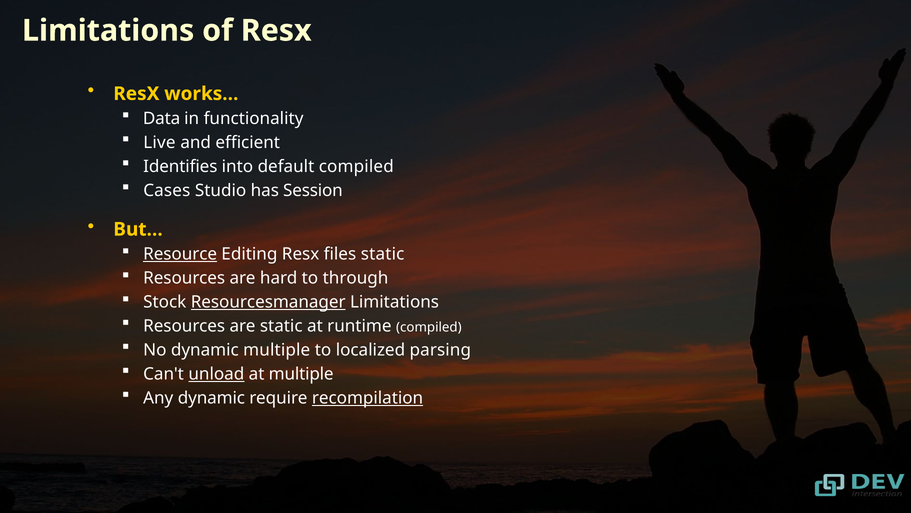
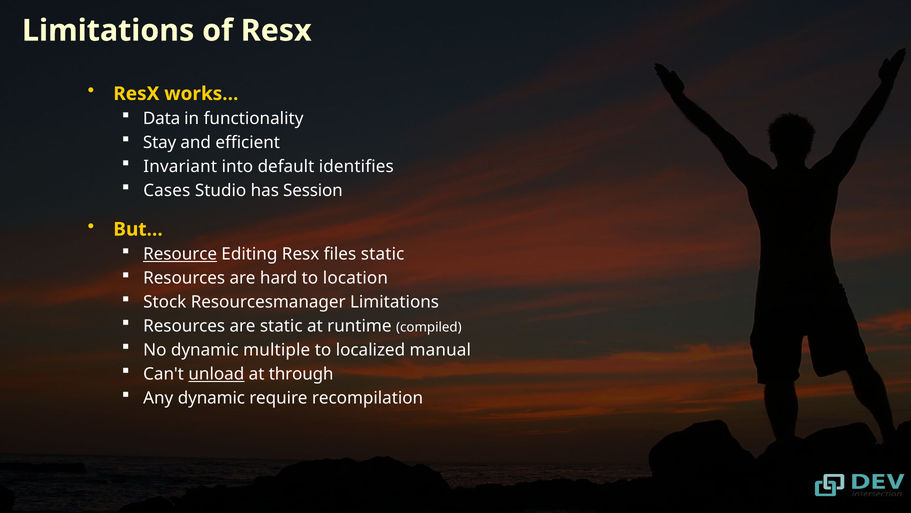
Live: Live -> Stay (160, 142)
Identifies: Identifies -> Invariant (180, 166)
default compiled: compiled -> identifies (356, 166)
through: through -> location (355, 278)
Resourcesmanager underline: present -> none (268, 302)
parsing: parsing -> manual (440, 350)
at multiple: multiple -> through (301, 374)
recompilation underline: present -> none (368, 398)
